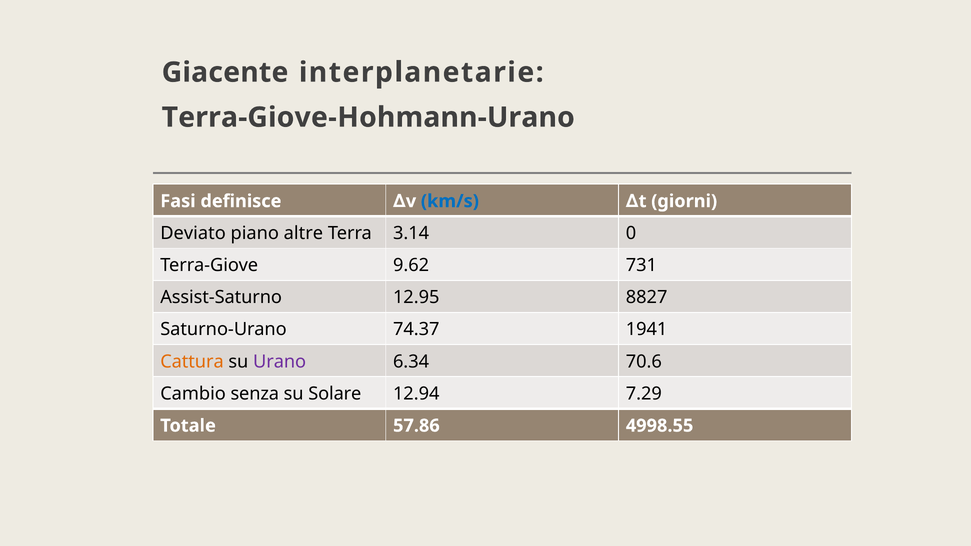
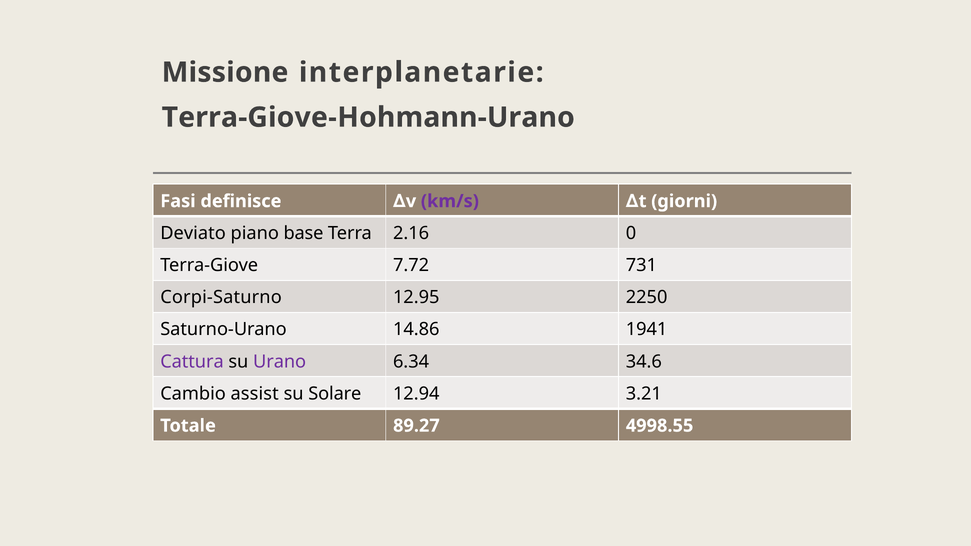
Giacente: Giacente -> Missione (225, 72)
km/s colour: blue -> purple (450, 201)
altre: altre -> base (303, 233)
3.14: 3.14 -> 2.16 (411, 233)
9.62: 9.62 -> 7.72 (411, 265)
Assist-Saturno: Assist-Saturno -> Corpi-Saturno (221, 298)
8827: 8827 -> 2250 (647, 298)
74.37: 74.37 -> 14.86 (416, 330)
Cattura colour: orange -> purple (192, 362)
70.6: 70.6 -> 34.6 (644, 362)
senza: senza -> assist (255, 394)
7.29: 7.29 -> 3.21 (644, 394)
57.86: 57.86 -> 89.27 (416, 426)
